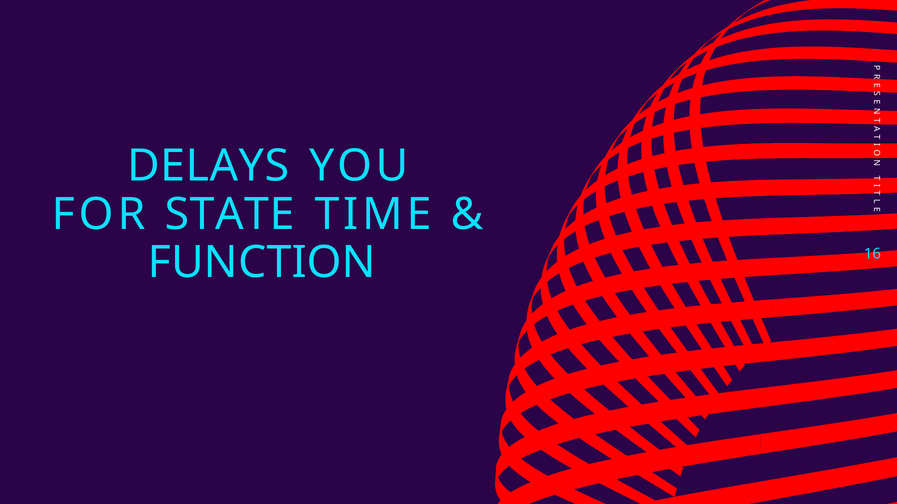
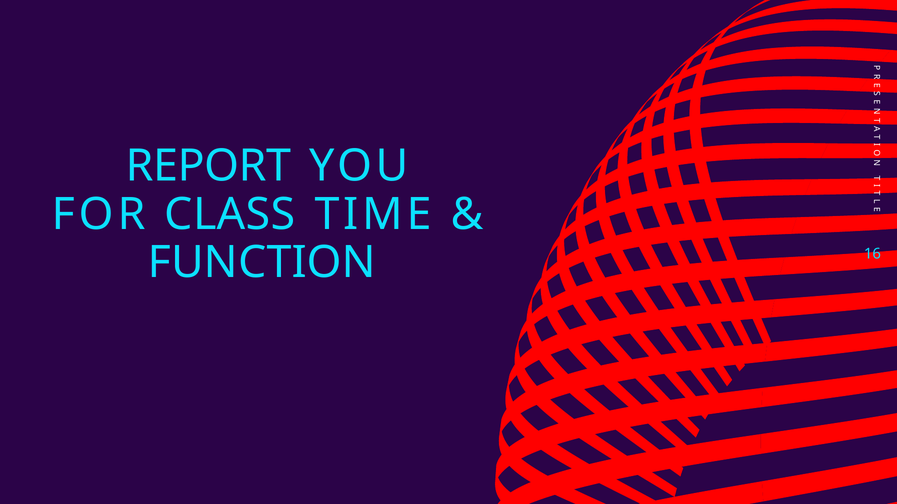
DELAYS: DELAYS -> REPORT (209, 166)
STATE: STATE -> CLASS (230, 214)
